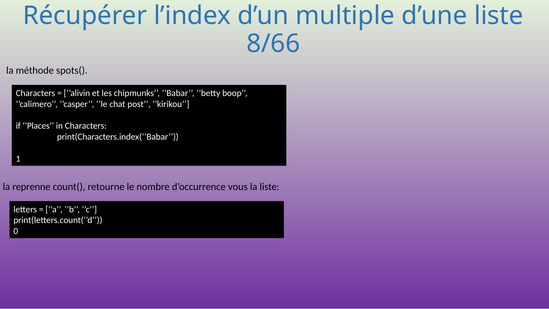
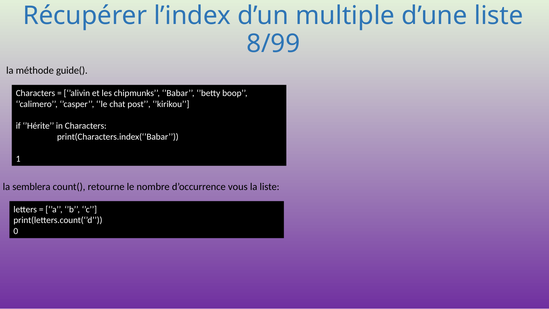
8/66: 8/66 -> 8/99 (273, 44)
spots(: spots( -> guide( (72, 70)
’Places: ’Places -> ’Hérite (38, 126)
reprenne: reprenne -> semblera (31, 187)
